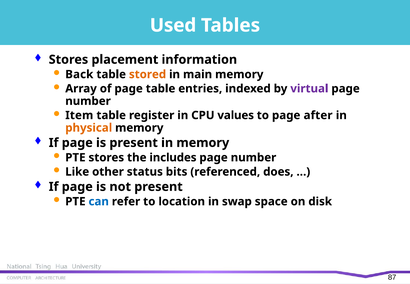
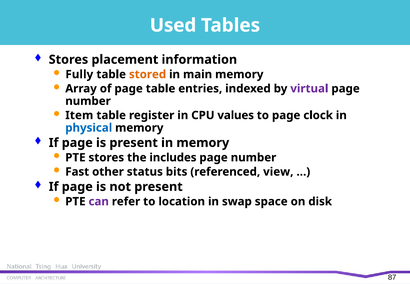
Back: Back -> Fully (79, 74)
after: after -> clock (318, 115)
physical colour: orange -> blue (89, 128)
Like: Like -> Fast (77, 172)
does: does -> view (278, 172)
can colour: blue -> purple (99, 201)
